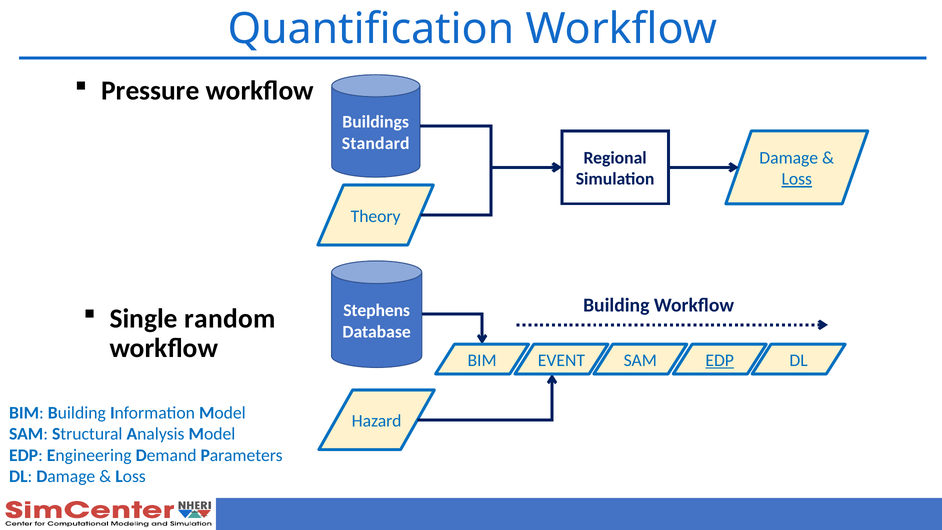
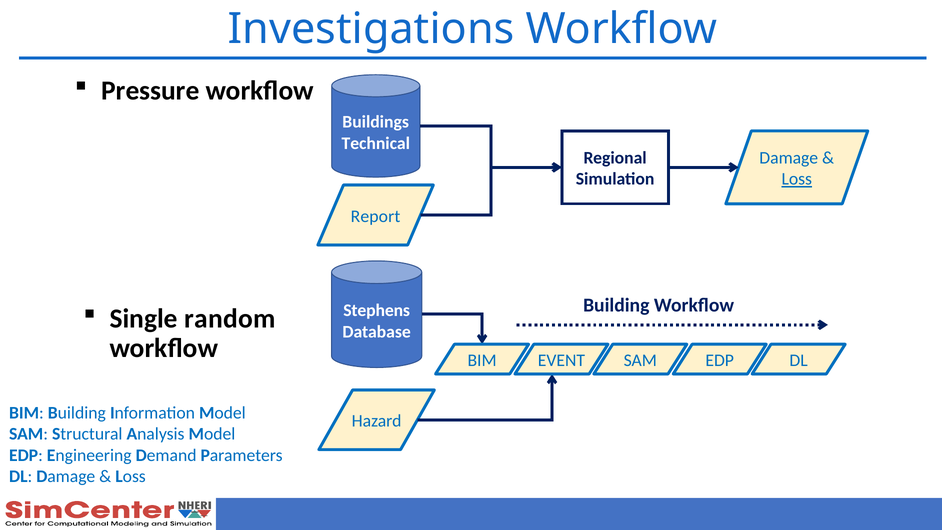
Quantification: Quantification -> Investigations (371, 29)
Standard: Standard -> Technical (376, 143)
Theory: Theory -> Report (376, 216)
EDP underline: present -> none (720, 360)
